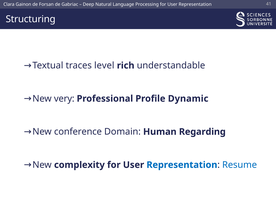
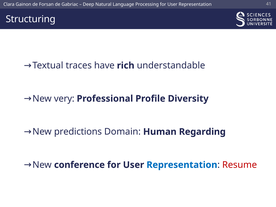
level: level -> have (104, 66)
Dynamic: Dynamic -> Diversity (188, 99)
conference: conference -> predictions (78, 132)
complexity: complexity -> conference (79, 165)
Resume colour: blue -> red (240, 165)
